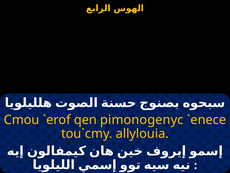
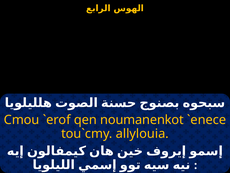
pimonogenyc: pimonogenyc -> noumanenkot (142, 119)
